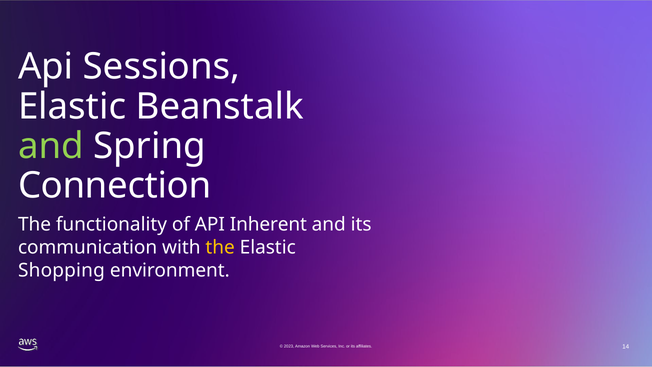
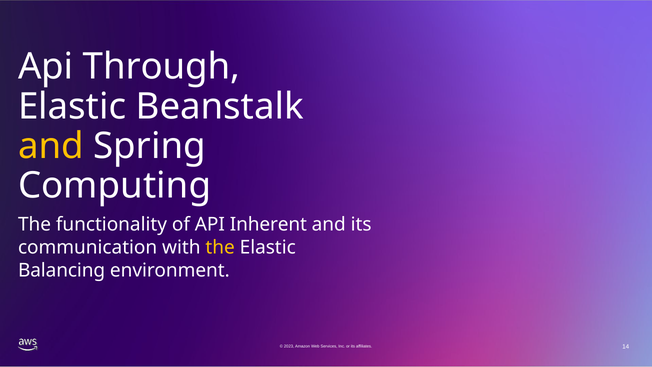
Sessions: Sessions -> Through (161, 67)
and colour: light green -> yellow (51, 146)
Connection: Connection -> Computing (115, 186)
Shopping: Shopping -> Balancing (62, 270)
